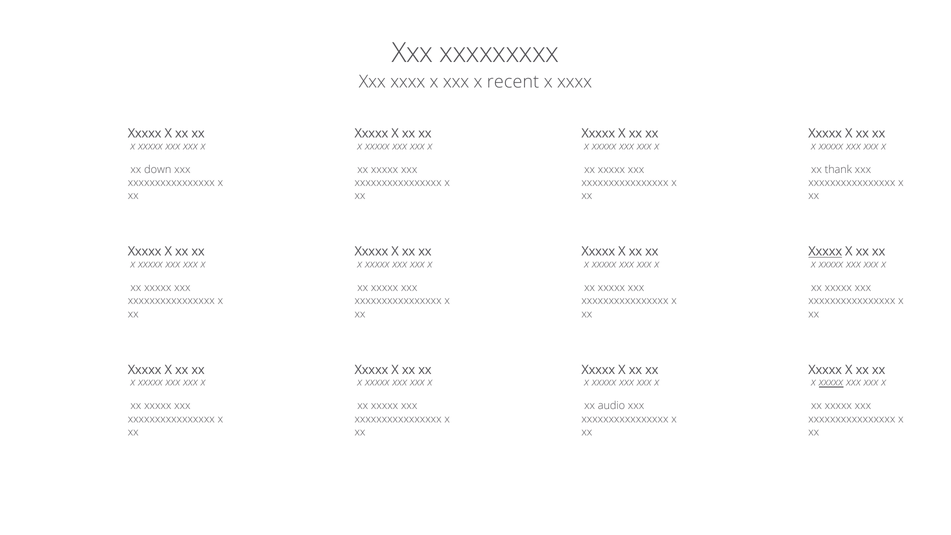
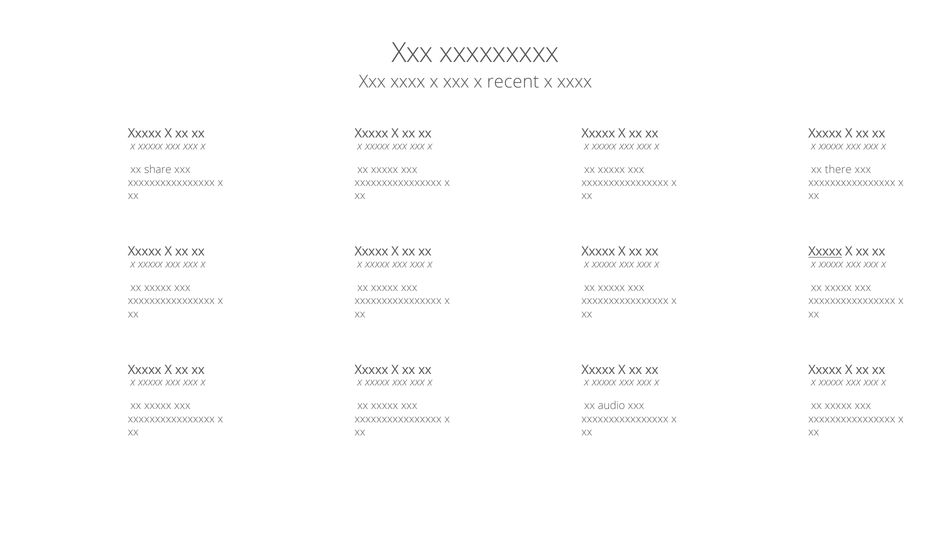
down: down -> share (158, 170)
thank: thank -> there (838, 170)
xxxxx underline: present -> none (831, 382)
